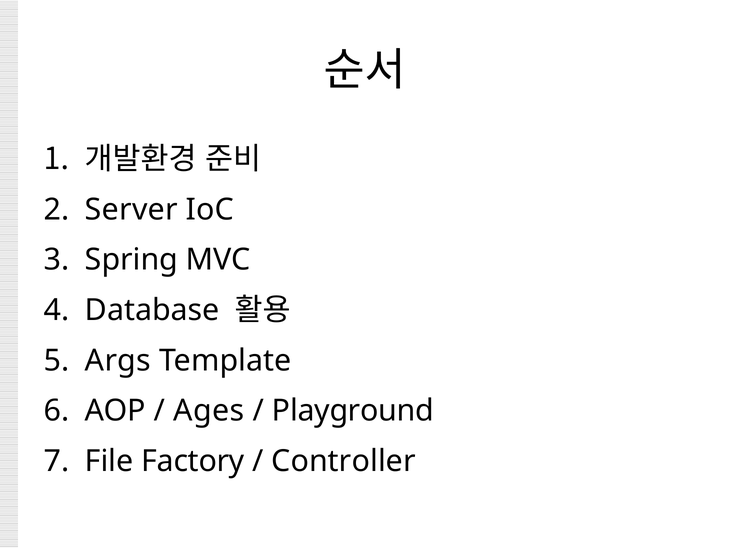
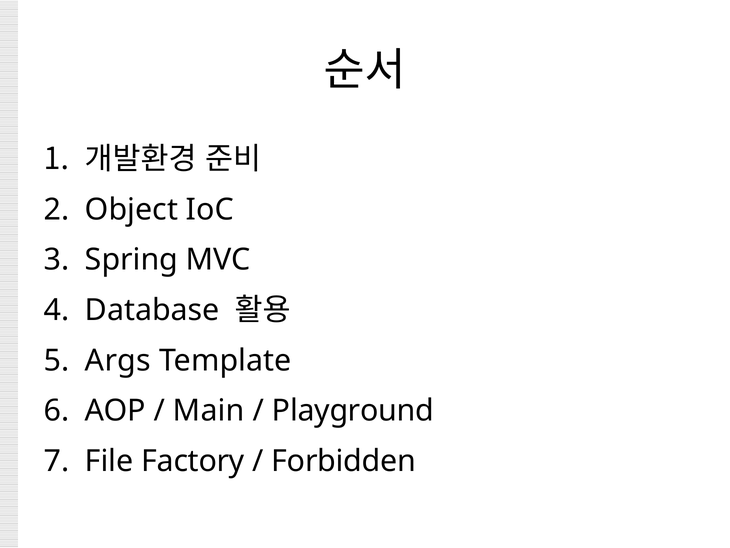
Server: Server -> Object (131, 209)
Ages: Ages -> Main (209, 411)
Controller: Controller -> Forbidden (344, 461)
